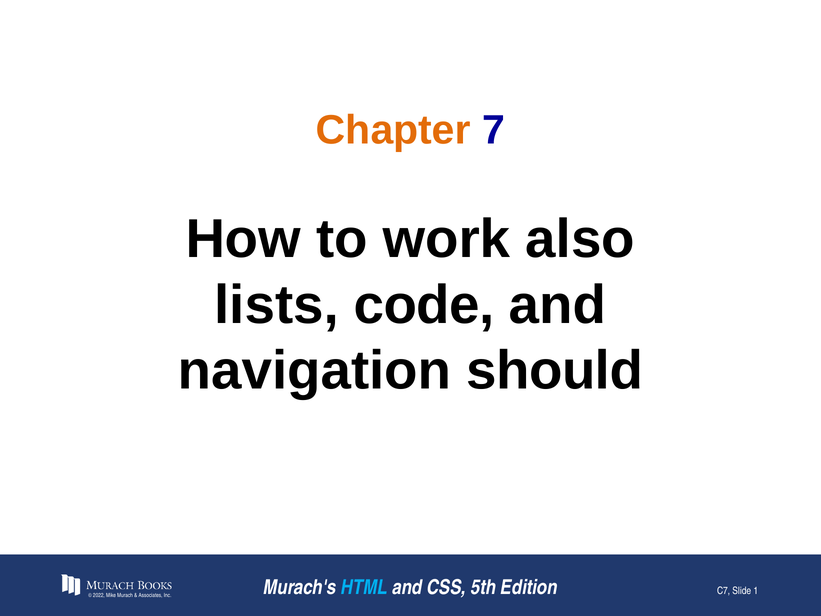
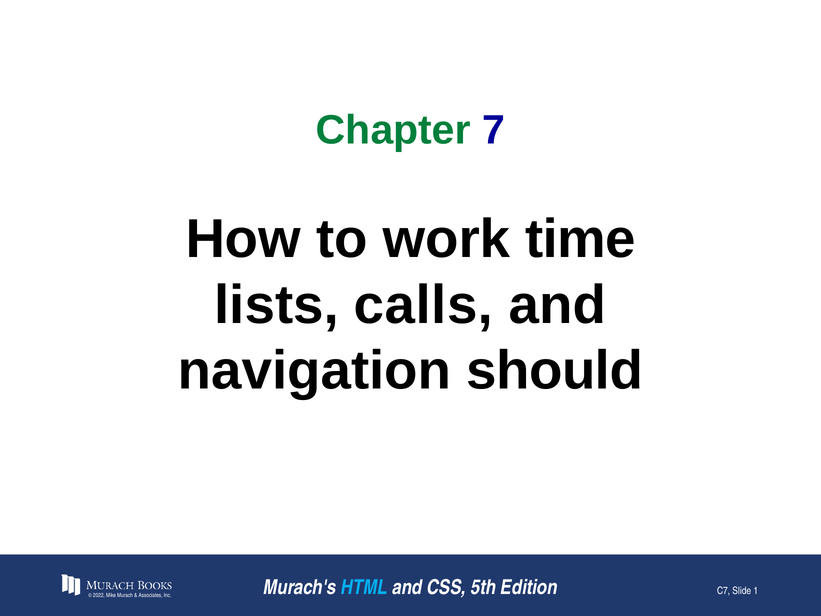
Chapter colour: orange -> green (393, 130)
also: also -> time (580, 239)
code: code -> calls (424, 305)
